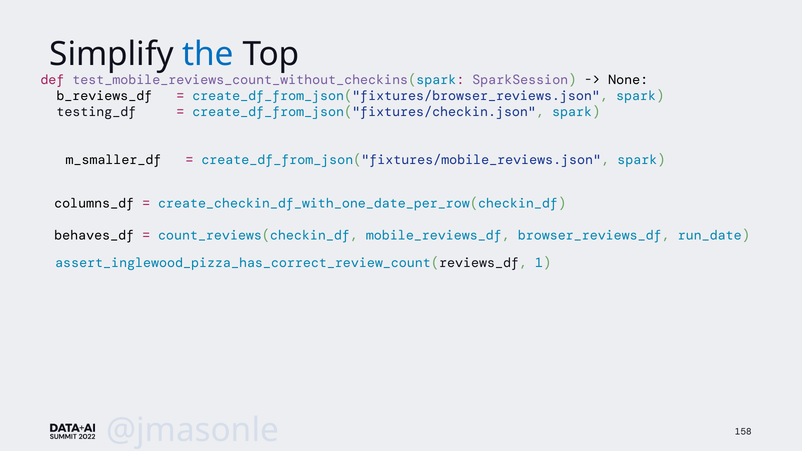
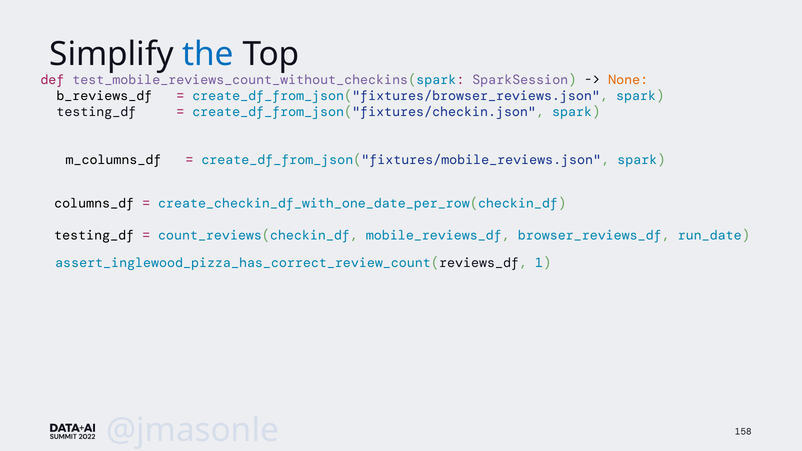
None colour: black -> orange (628, 80)
m_smaller_df: m_smaller_df -> m_columns_df (113, 160)
behaves_df: behaves_df -> testing_df (94, 235)
